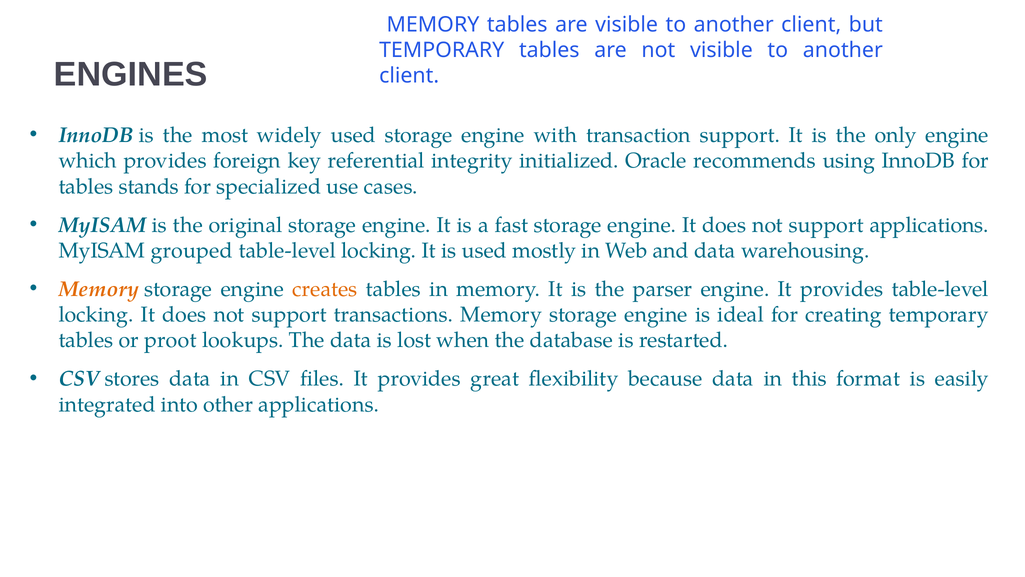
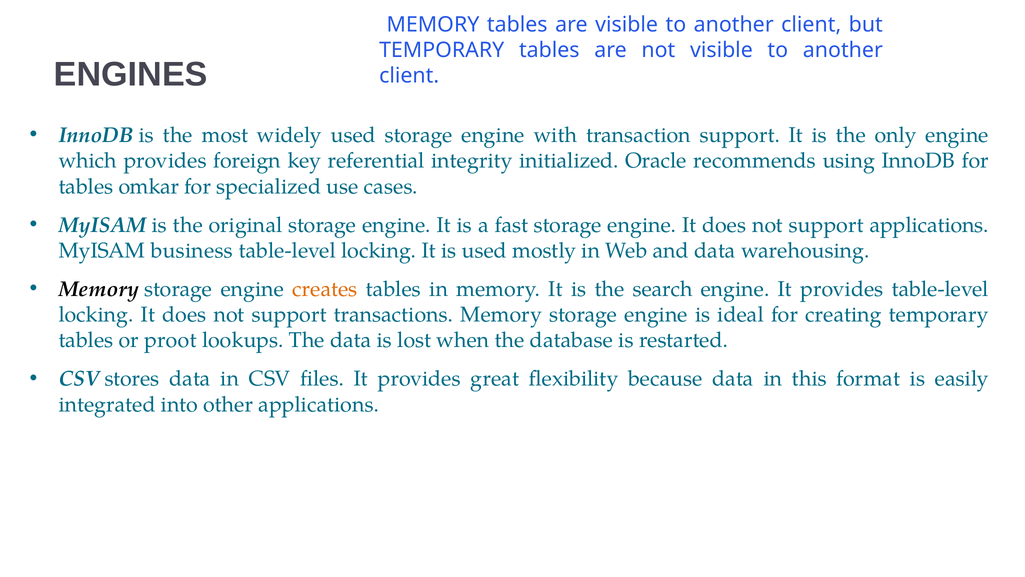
stands: stands -> omkar (149, 186)
grouped: grouped -> business (192, 250)
Memory colour: orange -> black (99, 289)
parser: parser -> search (663, 289)
